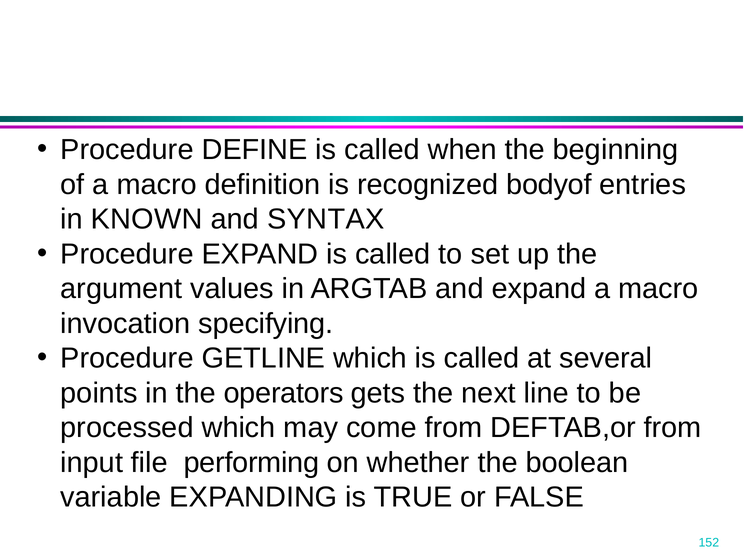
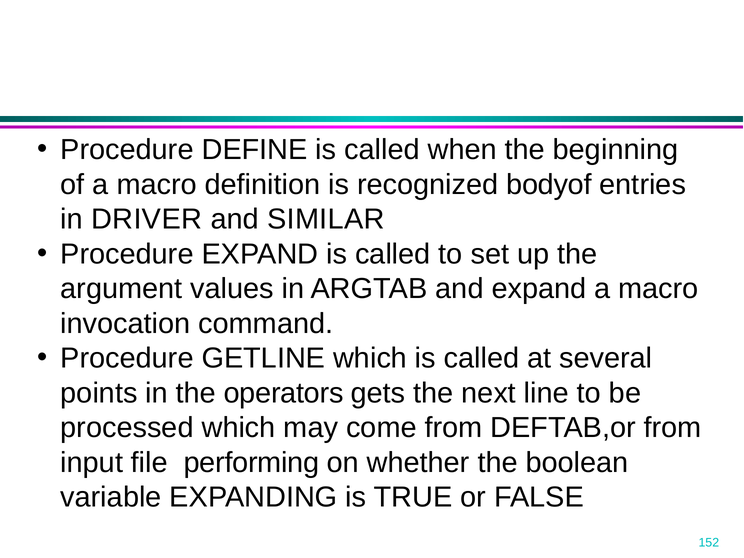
KNOWN: KNOWN -> DRIVER (147, 219)
SYNTAX: SYNTAX -> SIMILAR (326, 219)
specifying: specifying -> command (266, 324)
